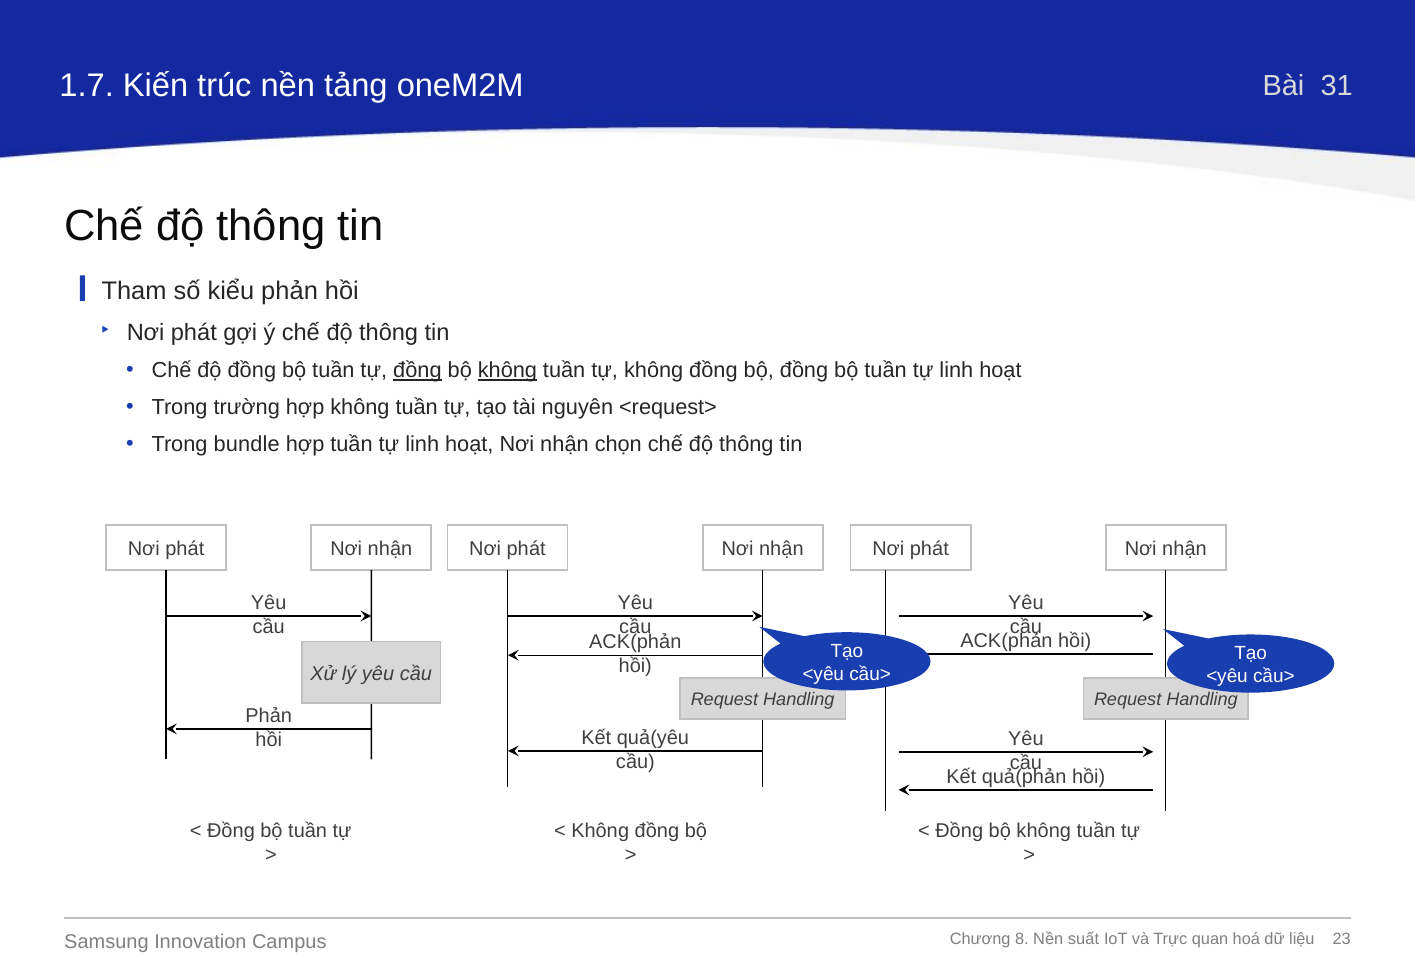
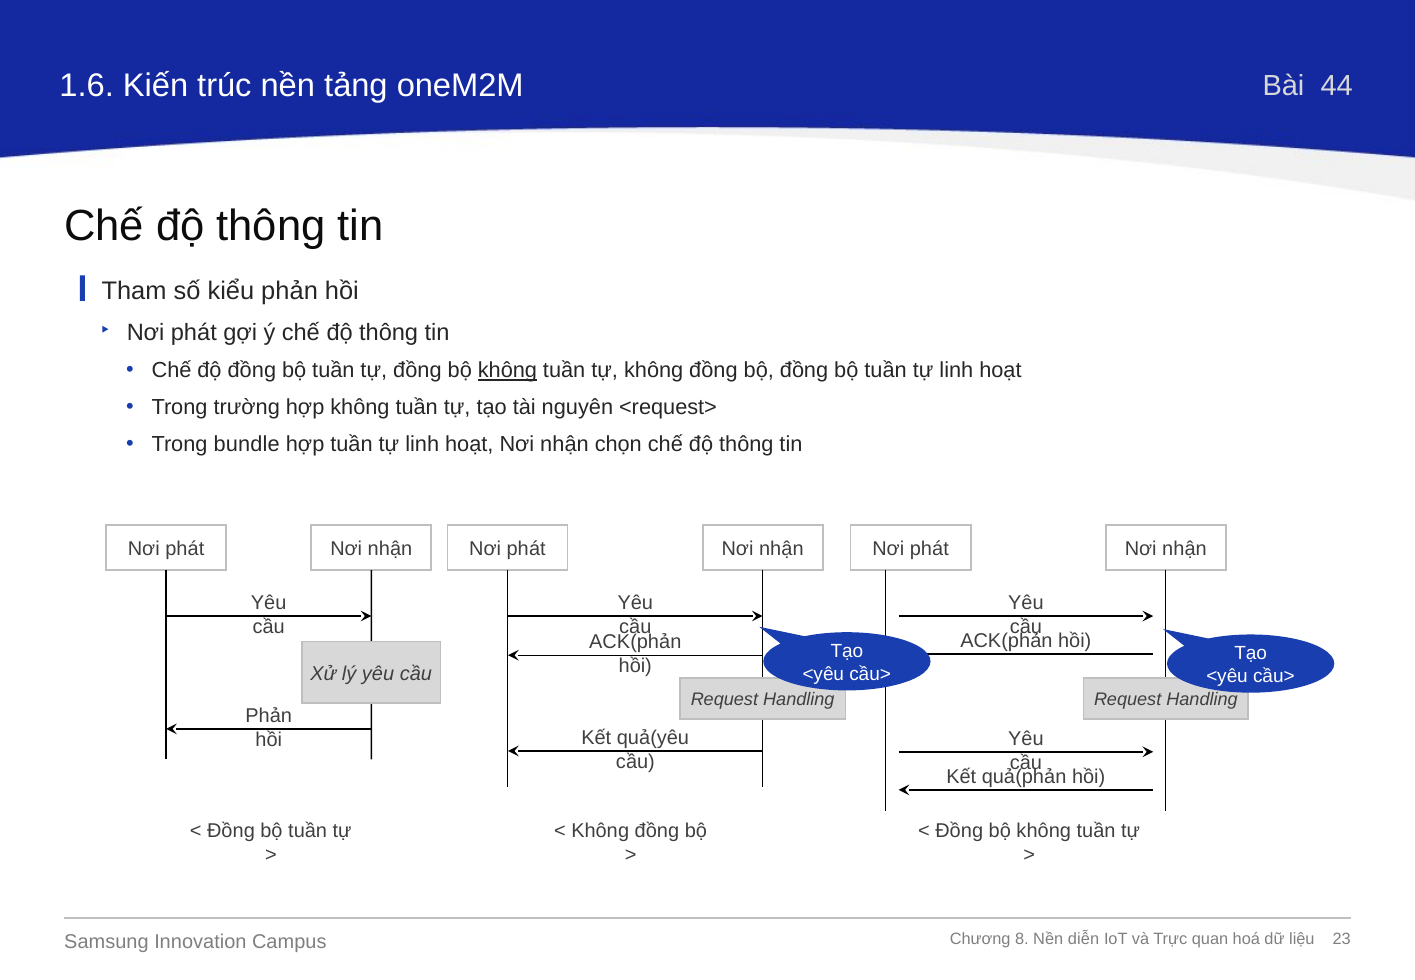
1.7: 1.7 -> 1.6 (87, 86)
31: 31 -> 44 (1337, 86)
đồng underline: present -> none (417, 370)
suất: suất -> diễn (1084, 939)
